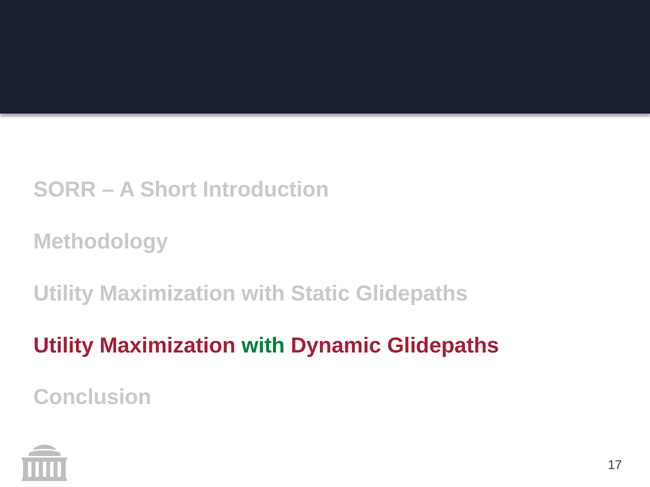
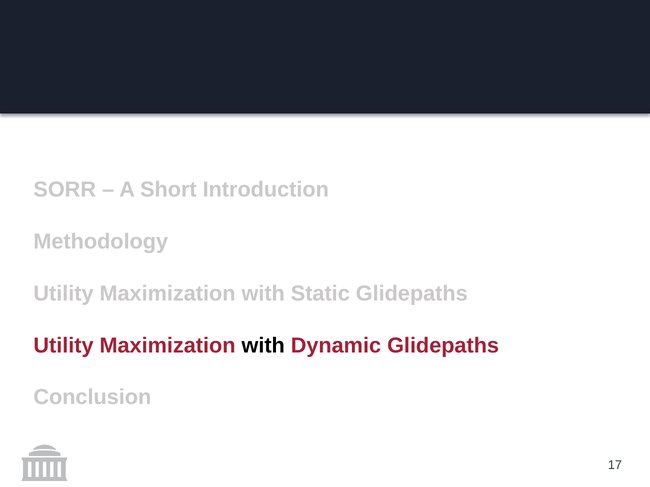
with colour: green -> black (263, 346)
